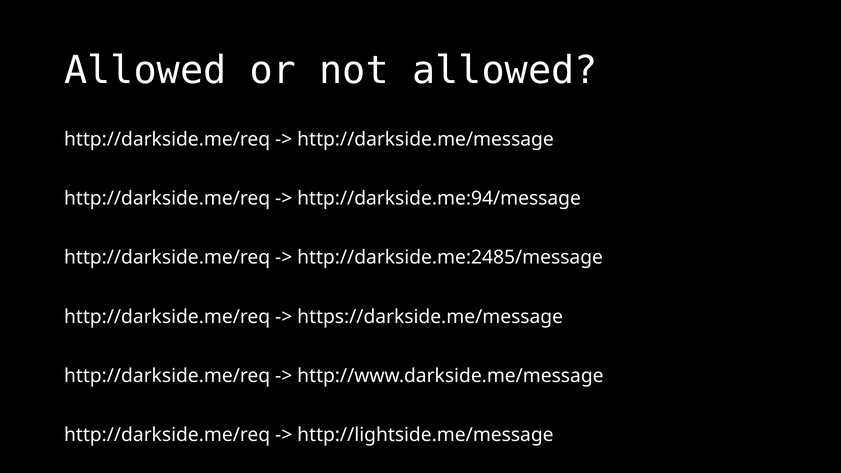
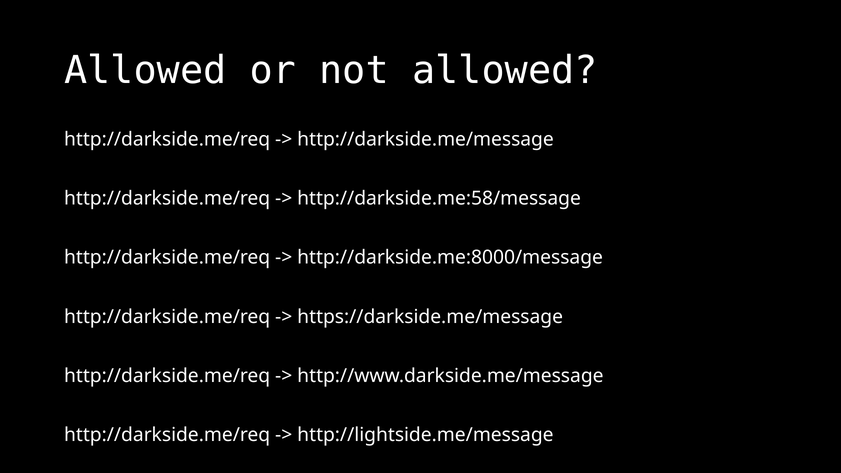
http://darkside.me:94/message: http://darkside.me:94/message -> http://darkside.me:58/message (439, 198)
http://darkside.me:2485/message: http://darkside.me:2485/message -> http://darkside.me:8000/message (450, 258)
